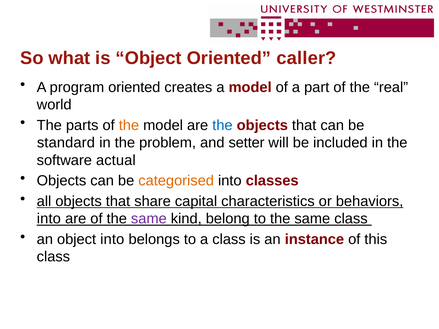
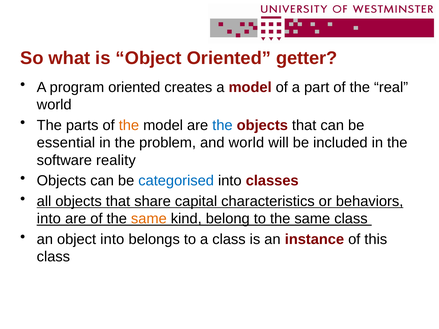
caller: caller -> getter (307, 58)
standard: standard -> essential (66, 143)
and setter: setter -> world (246, 143)
actual: actual -> reality (116, 160)
categorised colour: orange -> blue (176, 181)
same colour: purple -> orange (149, 219)
